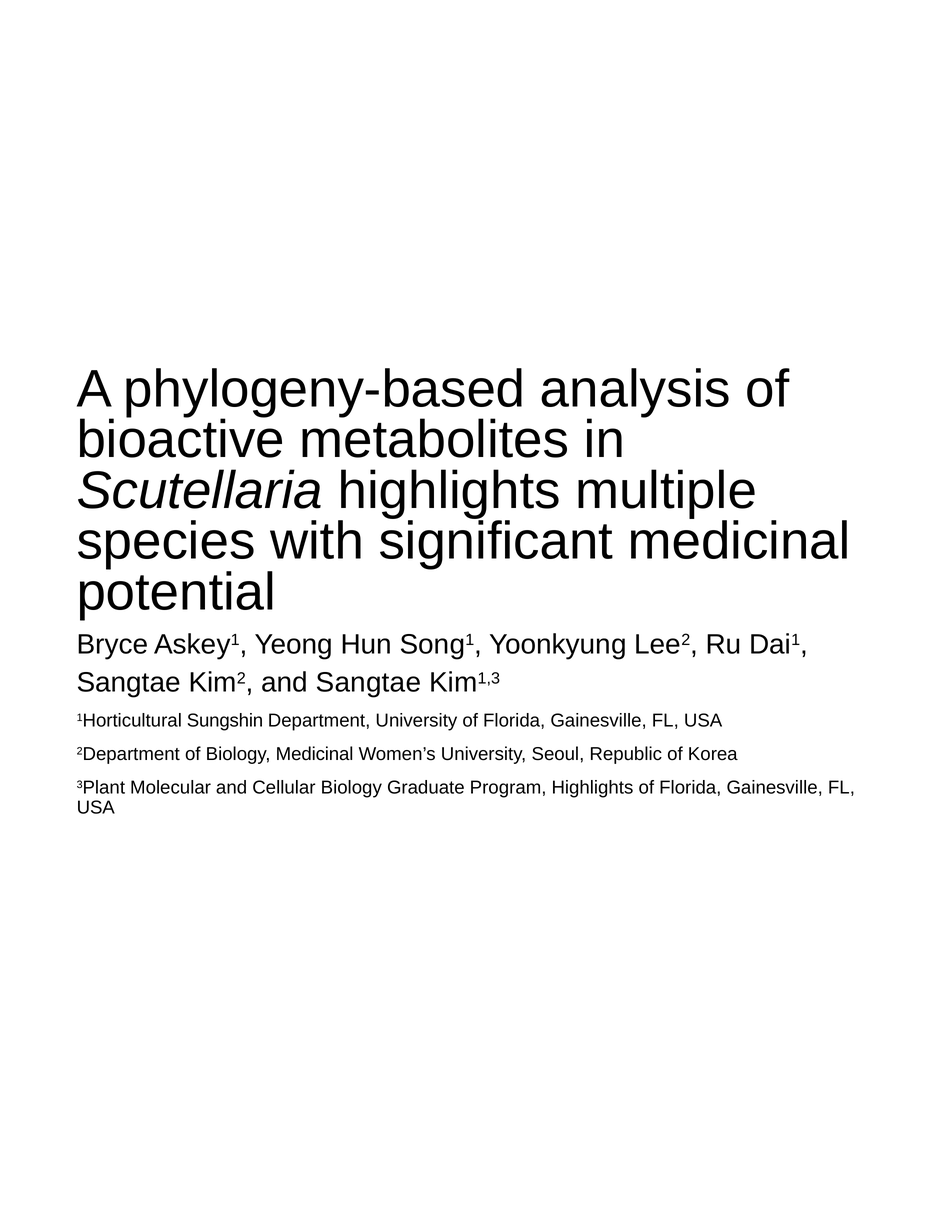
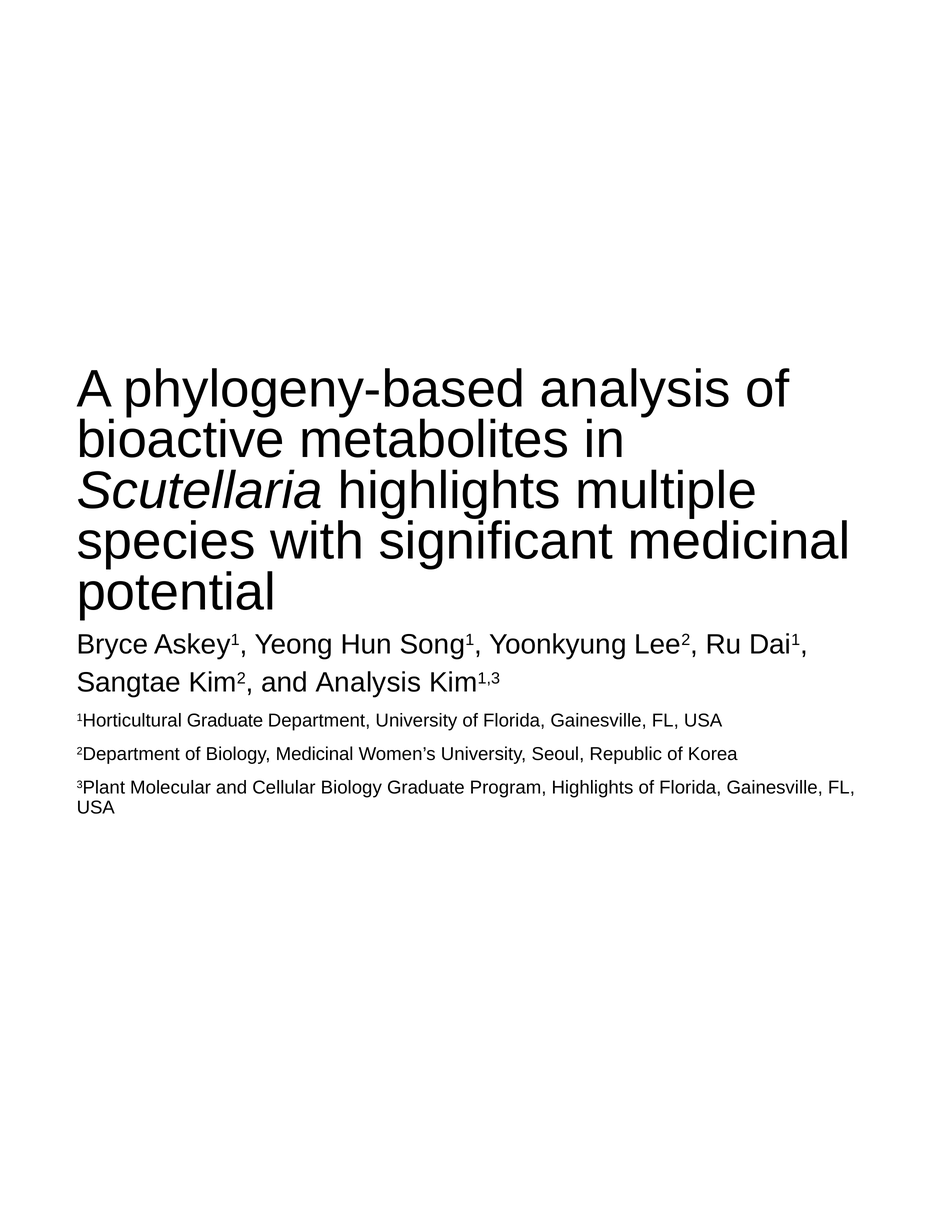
and Sangtae: Sangtae -> Analysis (368, 683)
1Horticultural Sungshin: Sungshin -> Graduate (225, 721)
